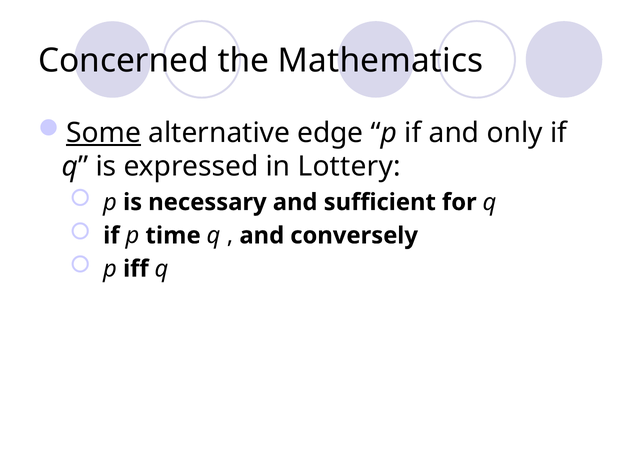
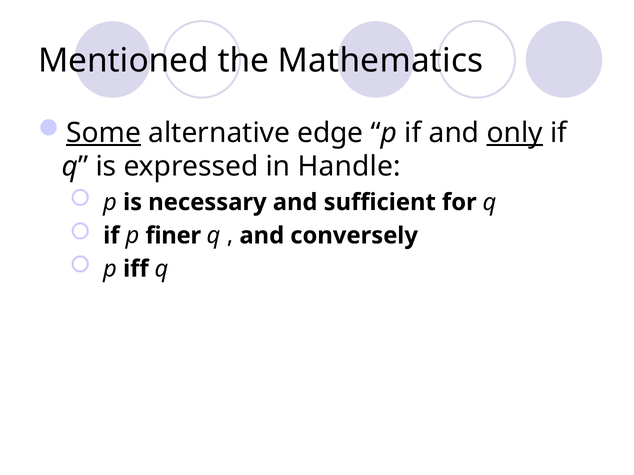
Concerned: Concerned -> Mentioned (123, 61)
only underline: none -> present (515, 133)
Lottery: Lottery -> Handle (349, 167)
time: time -> finer (173, 236)
